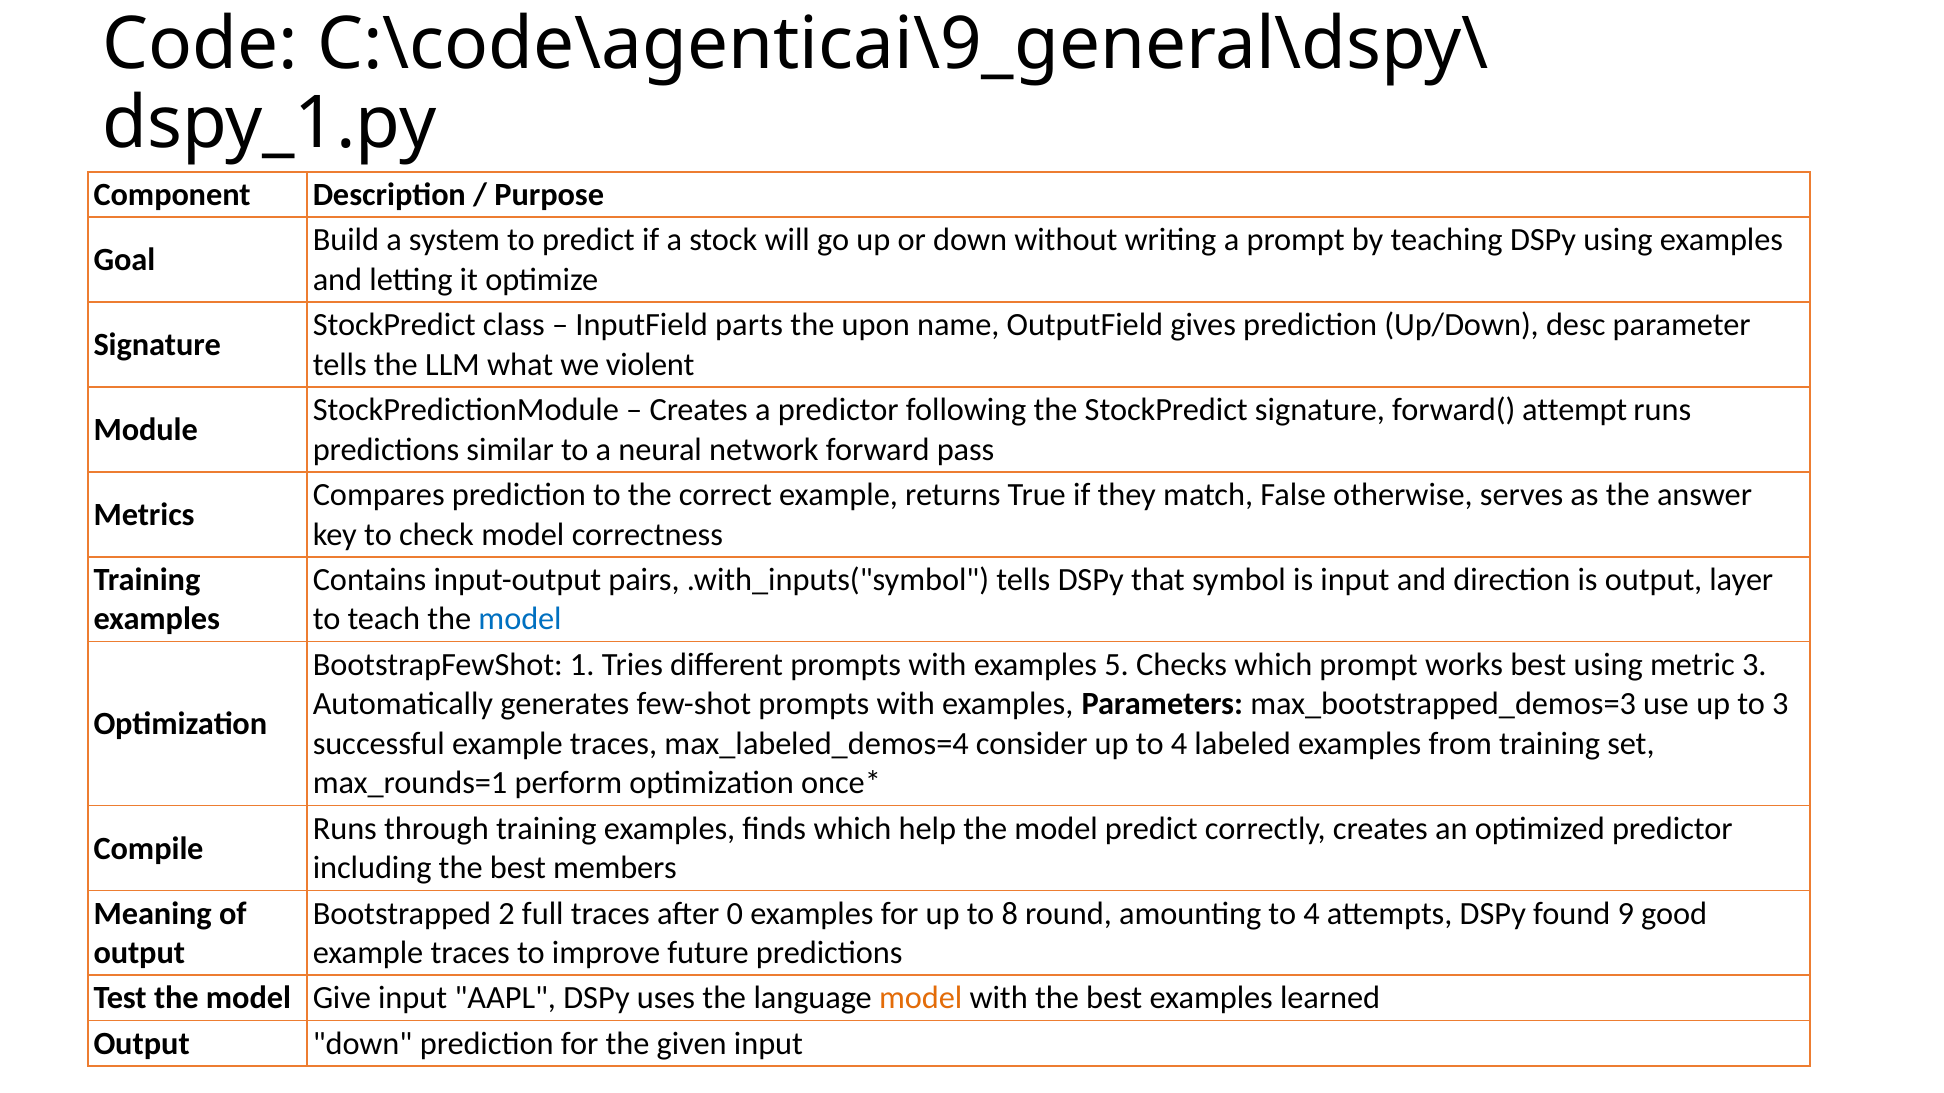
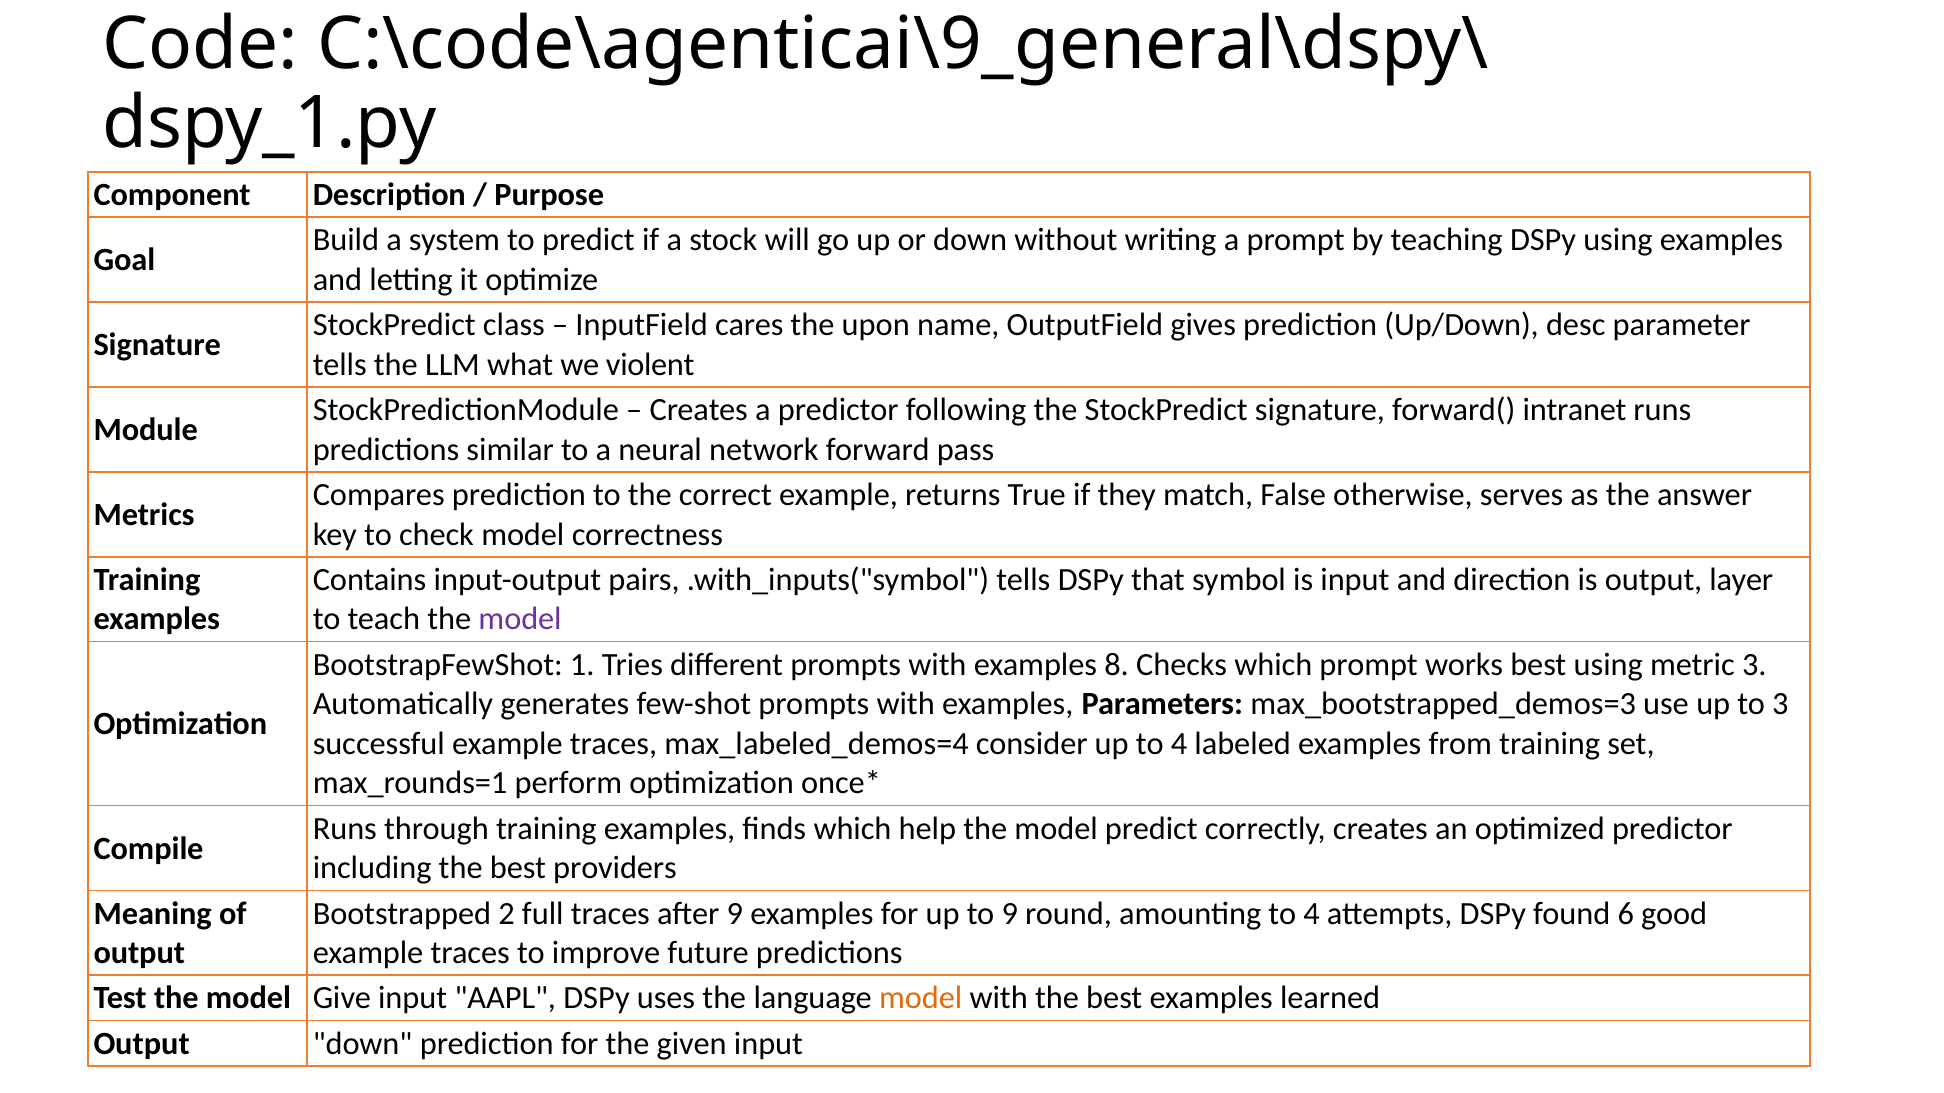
parts: parts -> cares (749, 325)
attempt: attempt -> intranet (1575, 410)
model colour: blue -> purple (520, 620)
5: 5 -> 8 (1117, 665)
members: members -> providers (615, 869)
after 0: 0 -> 9 (735, 914)
to 8: 8 -> 9 (1010, 914)
9: 9 -> 6 (1626, 914)
